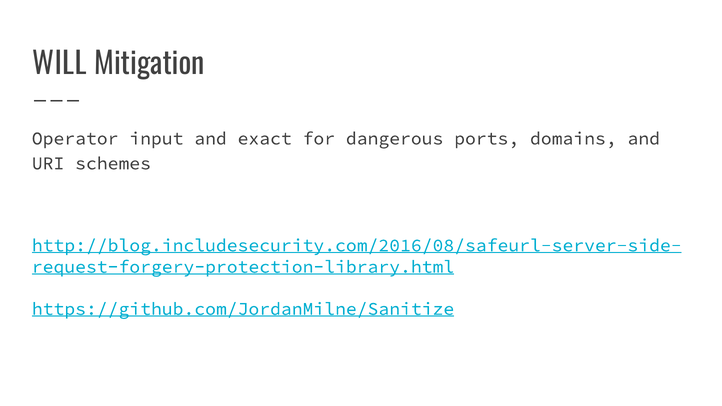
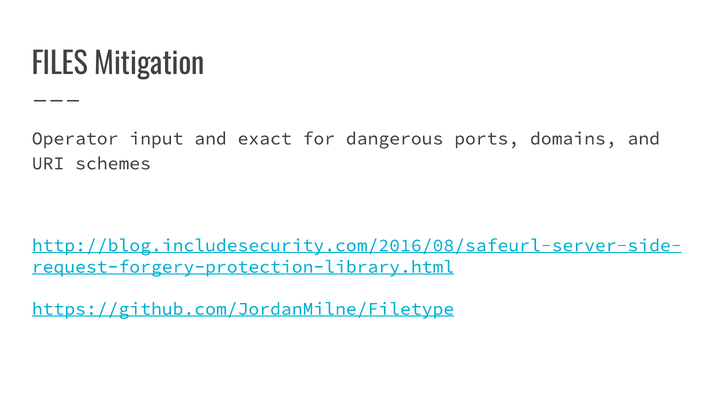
WILL: WILL -> FILES (60, 64)
https://github.com/JordanMilne/Sanitize: https://github.com/JordanMilne/Sanitize -> https://github.com/JordanMilne/Filetype (243, 309)
